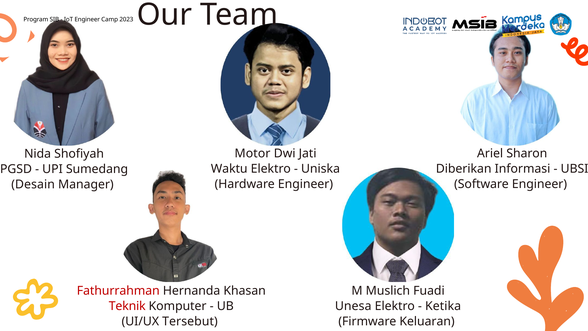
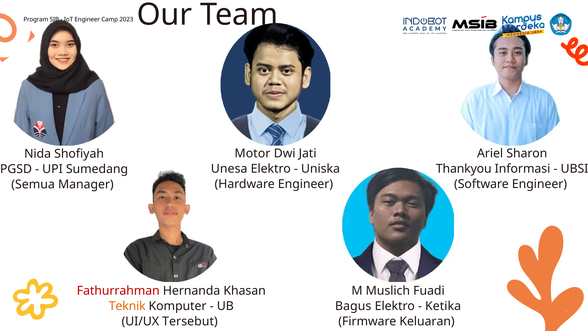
Waktu: Waktu -> Unesa (229, 169)
Diberikan: Diberikan -> Thankyou (464, 169)
Desain: Desain -> Semua (33, 184)
Teknik colour: red -> orange (127, 306)
Unesa: Unesa -> Bagus (353, 306)
